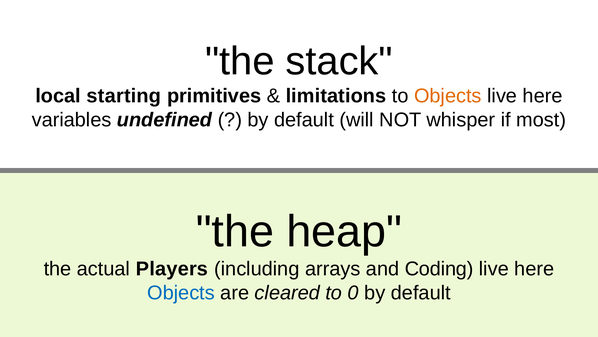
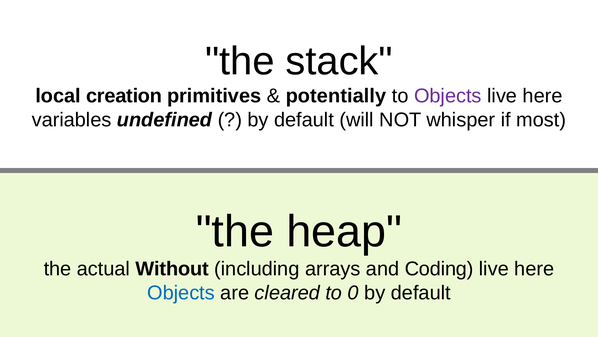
starting: starting -> creation (124, 96)
limitations: limitations -> potentially (336, 96)
Objects colour: orange -> purple (448, 96)
Players: Players -> Without (172, 268)
